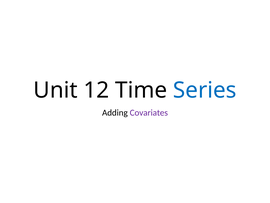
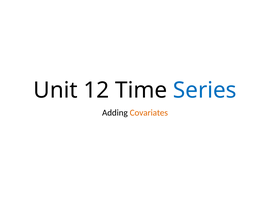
Covariates colour: purple -> orange (149, 113)
